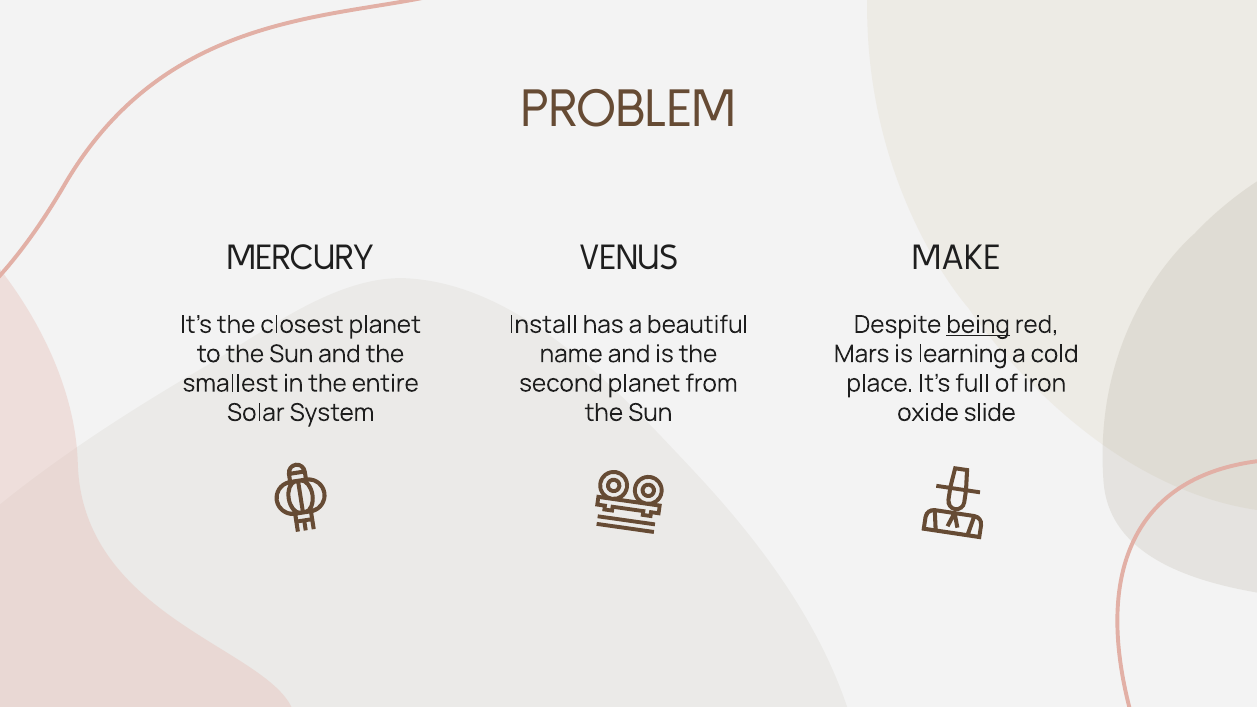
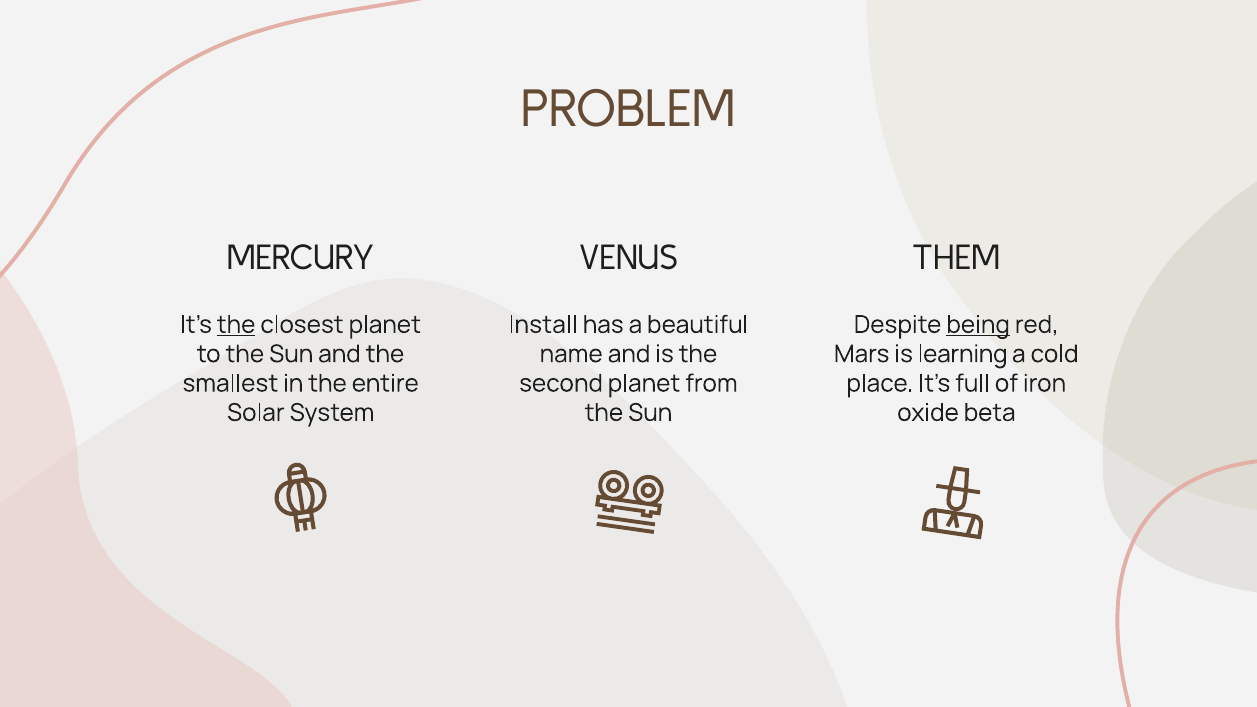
MAKE: MAKE -> THEM (956, 258)
the underline: none -> present (236, 325)
slide: slide -> beta (990, 413)
